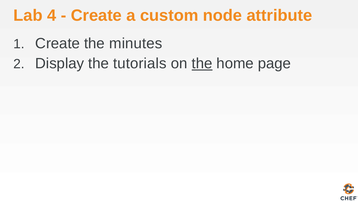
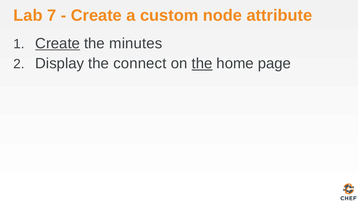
4: 4 -> 7 (52, 15)
Create underline: none -> present (58, 44)
tutorials: tutorials -> connect (140, 64)
